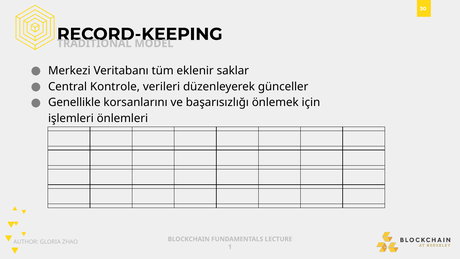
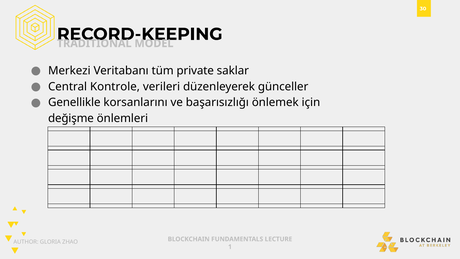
eklenir: eklenir -> private (195, 71)
işlemleri: işlemleri -> değişme (71, 118)
